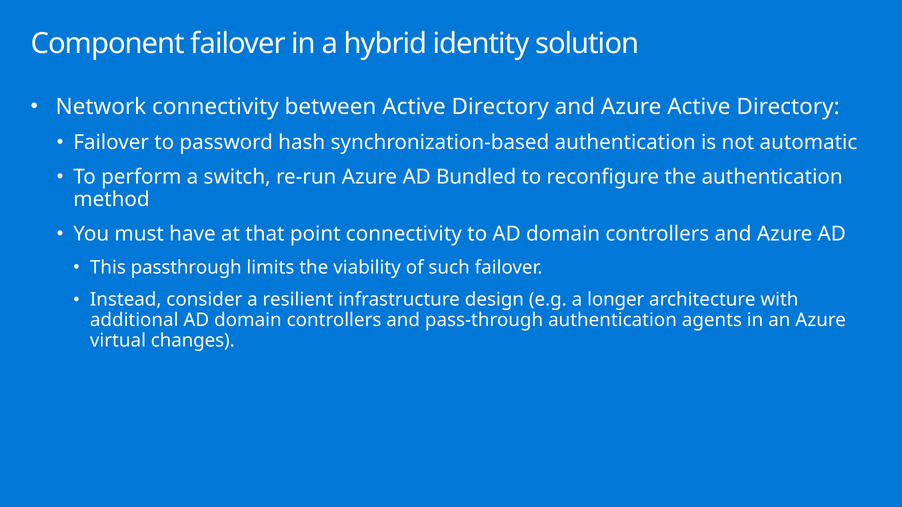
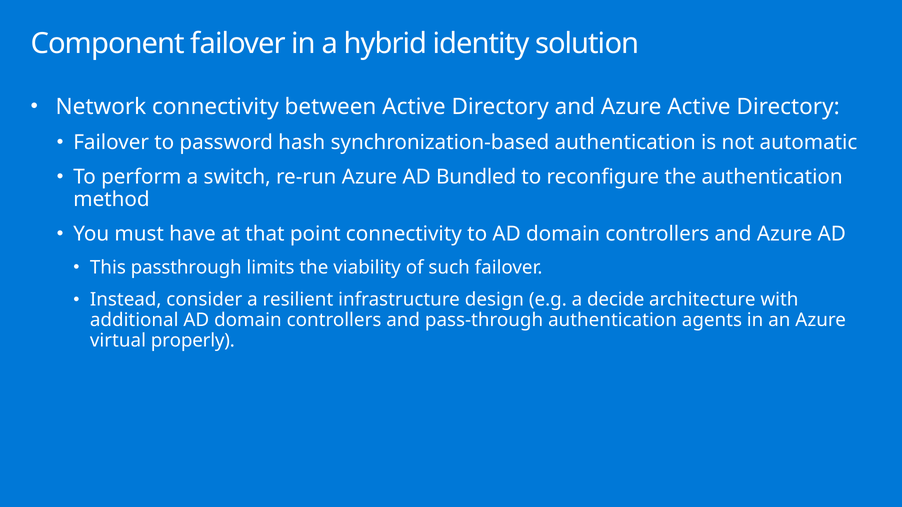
longer: longer -> decide (616, 300)
changes: changes -> properly (193, 341)
